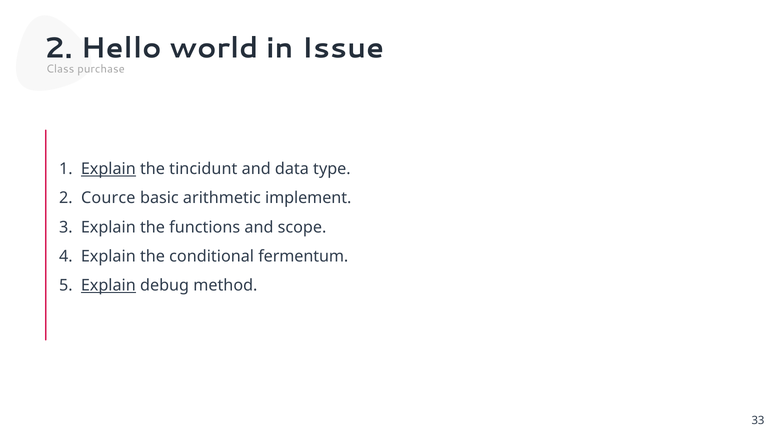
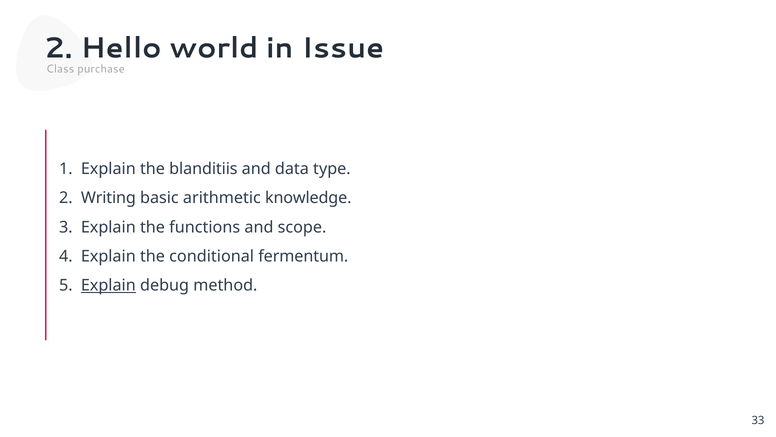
Explain underline: present -> none (108, 169)
tincidunt: tincidunt -> blanditiis (203, 169)
Cource: Cource -> Writing (108, 198)
implement: implement -> knowledge (308, 198)
